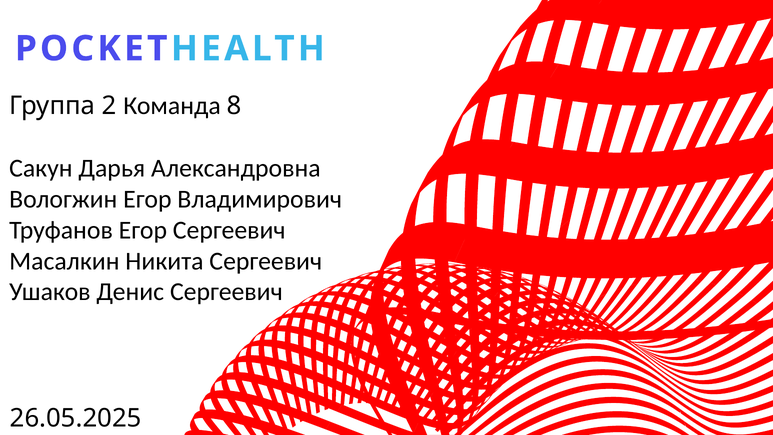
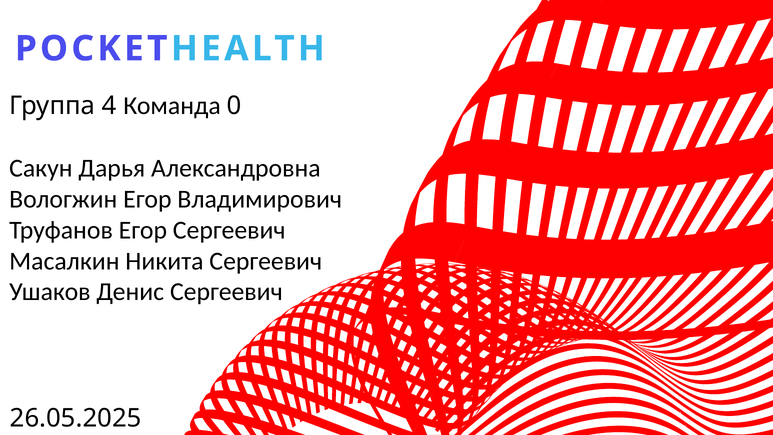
2: 2 -> 4 (109, 106)
8: 8 -> 0 (234, 106)
